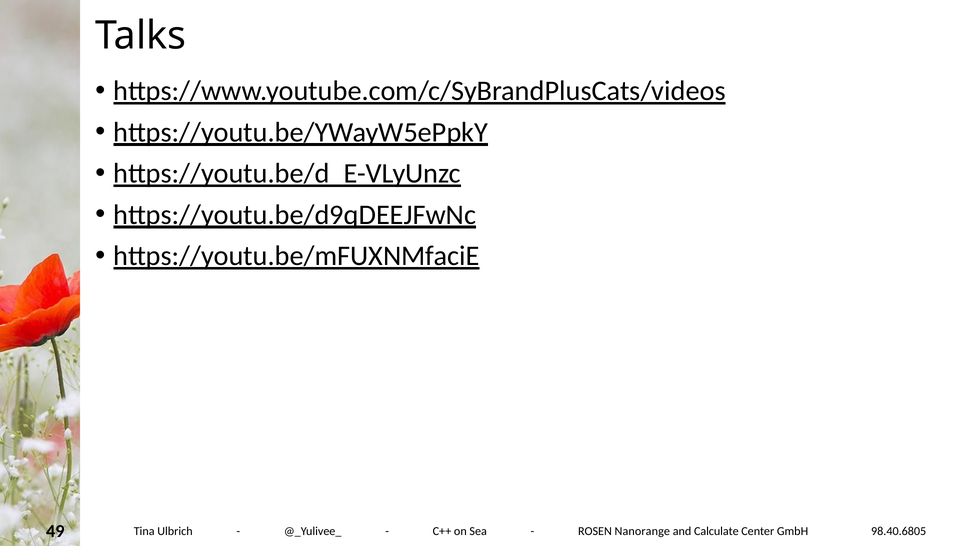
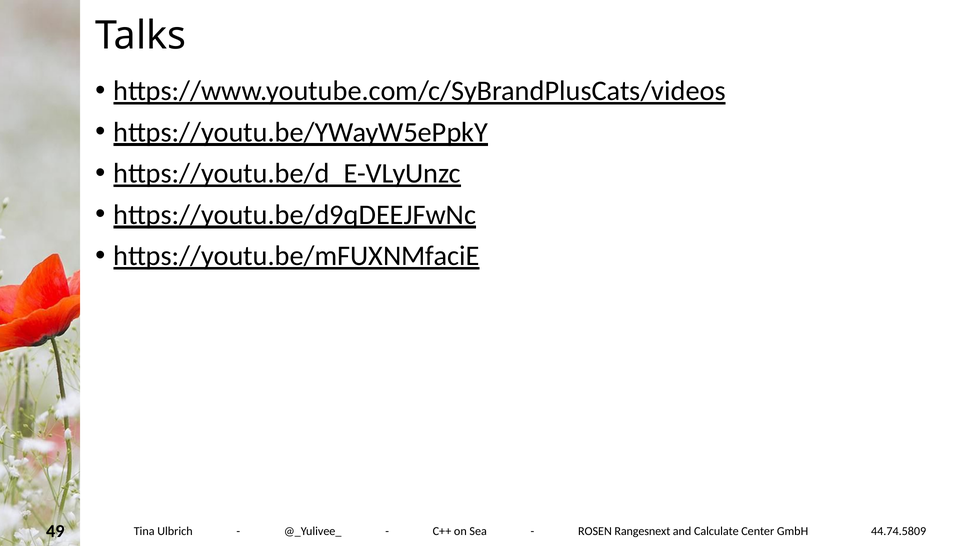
98.40.6805: 98.40.6805 -> 44.74.5809 (899, 531)
Nanorange: Nanorange -> Rangesnext (642, 532)
